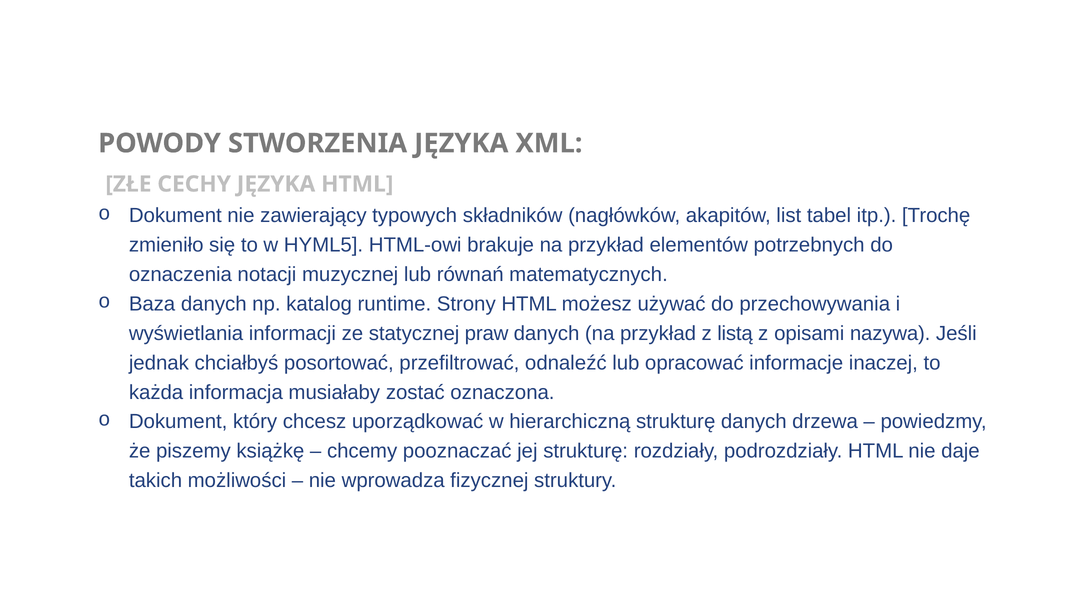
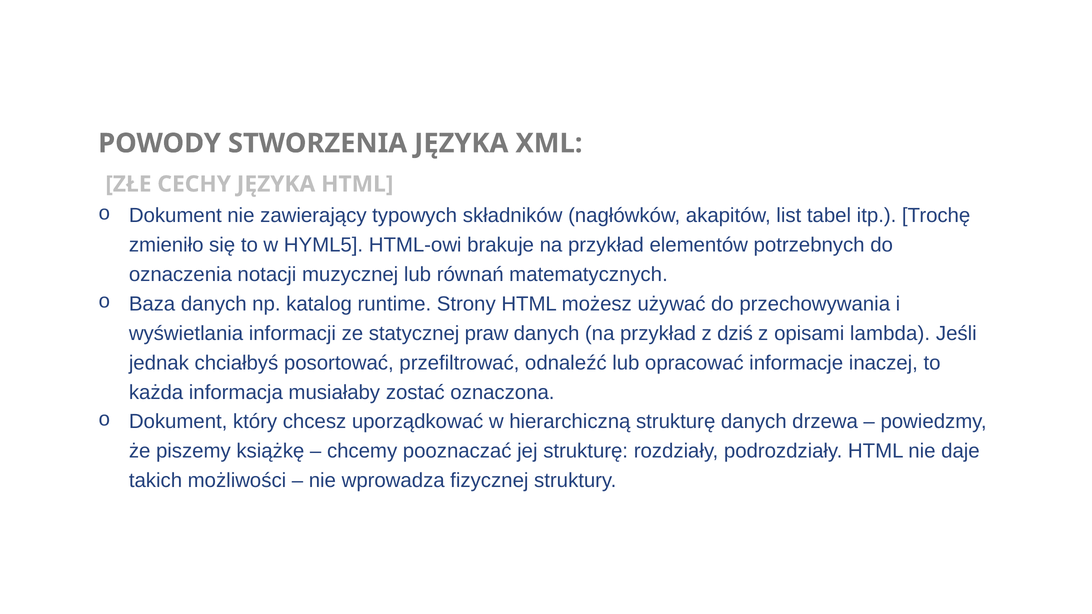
listą: listą -> dziś (735, 334)
nazywa: nazywa -> lambda (890, 334)
